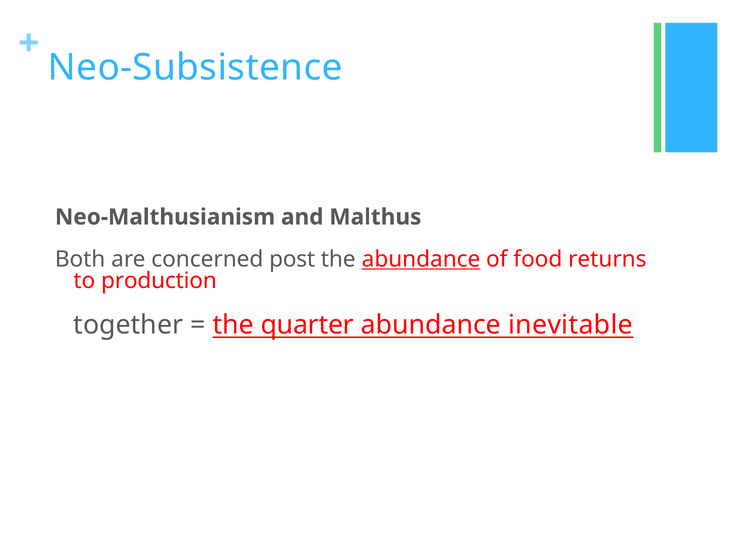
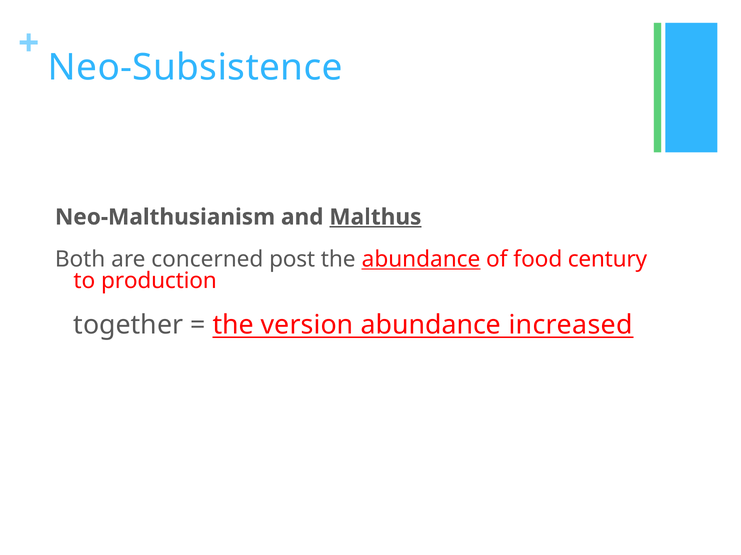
Malthus underline: none -> present (375, 217)
returns: returns -> century (607, 260)
quarter: quarter -> version (307, 326)
inevitable: inevitable -> increased (570, 326)
